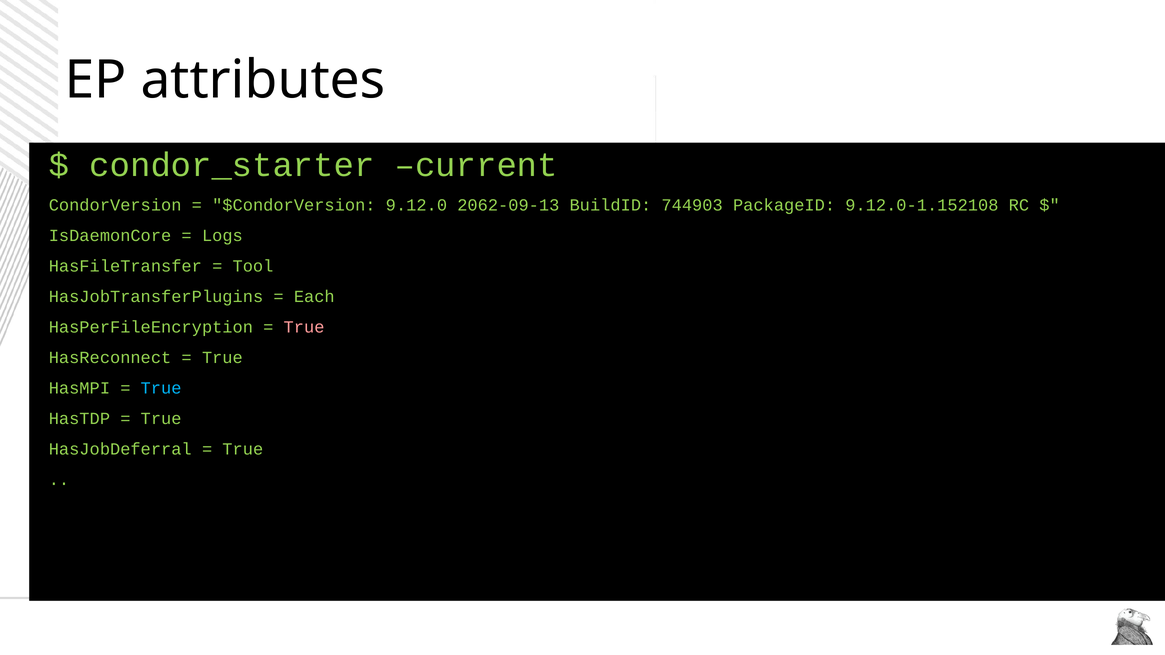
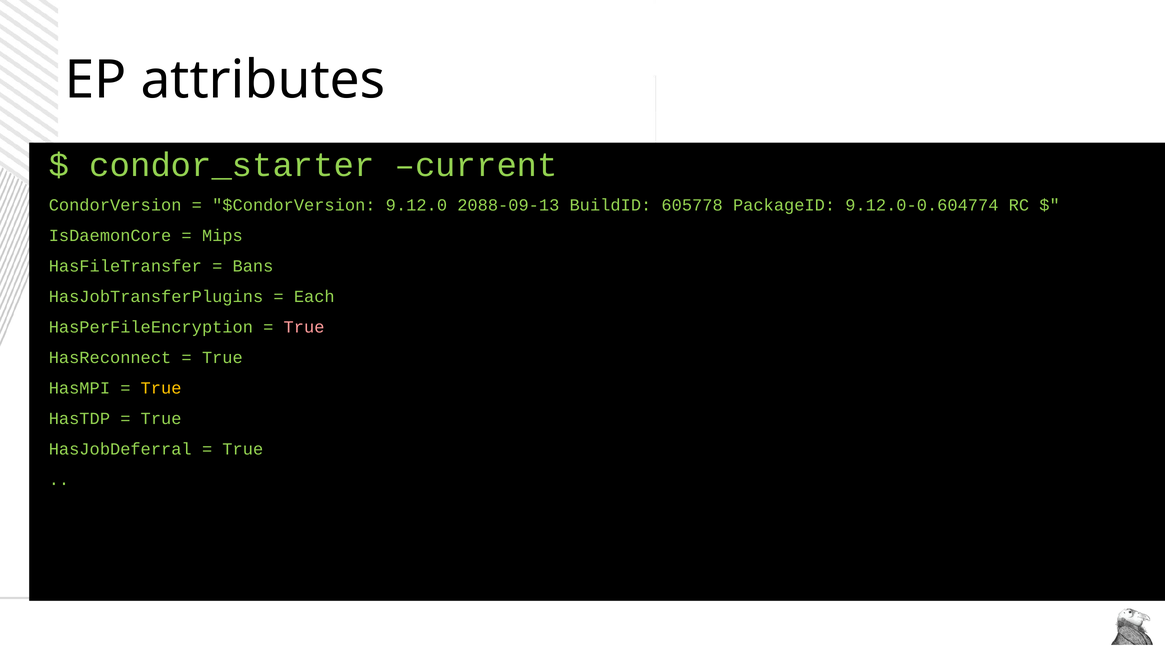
2062-09-13: 2062-09-13 -> 2088-09-13 (508, 205)
744903: 744903 -> 605778 (692, 205)
9.12.0-1.152108: 9.12.0-1.152108 -> 9.12.0-0.604774 (922, 205)
Logs: Logs -> Mips (222, 236)
Tool: Tool -> Bans (253, 266)
True colour: light blue -> yellow (161, 388)
